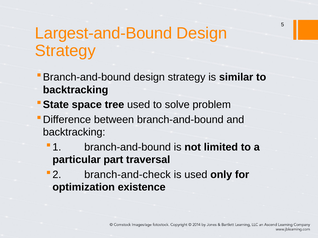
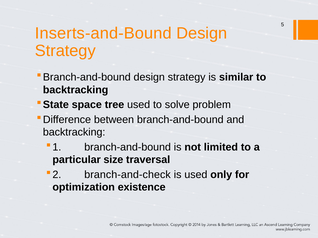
Largest-and-Bound: Largest-and-Bound -> Inserts-and-Bound (103, 33)
part: part -> size (113, 160)
